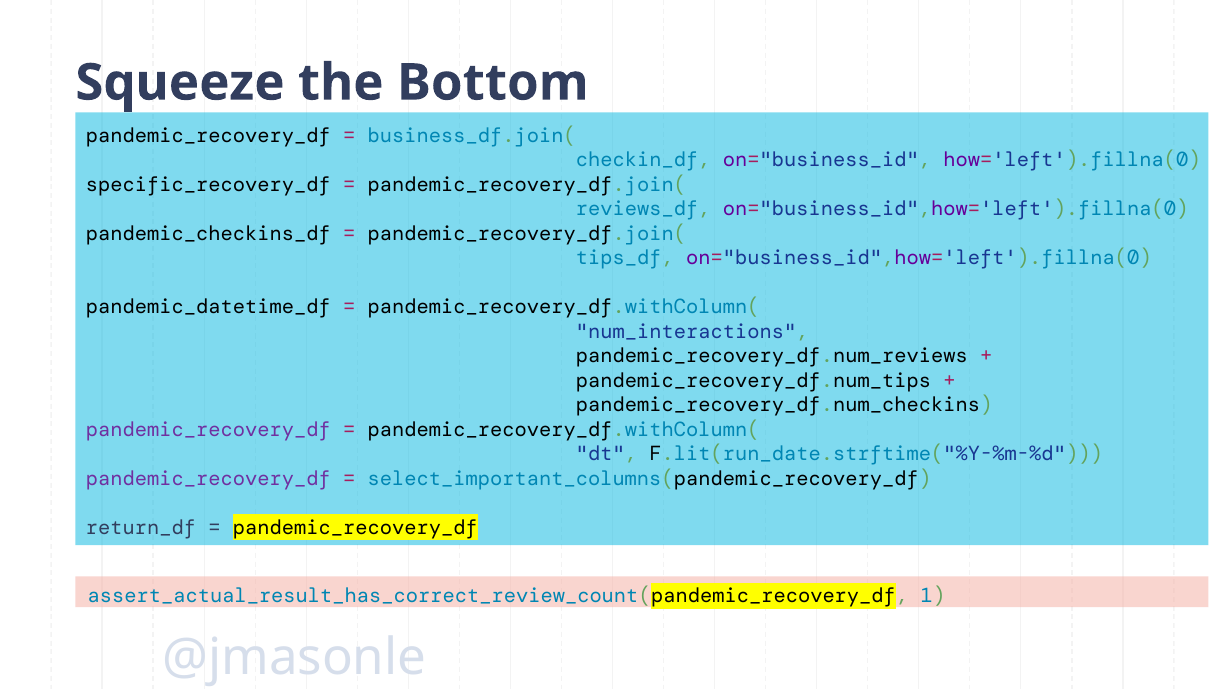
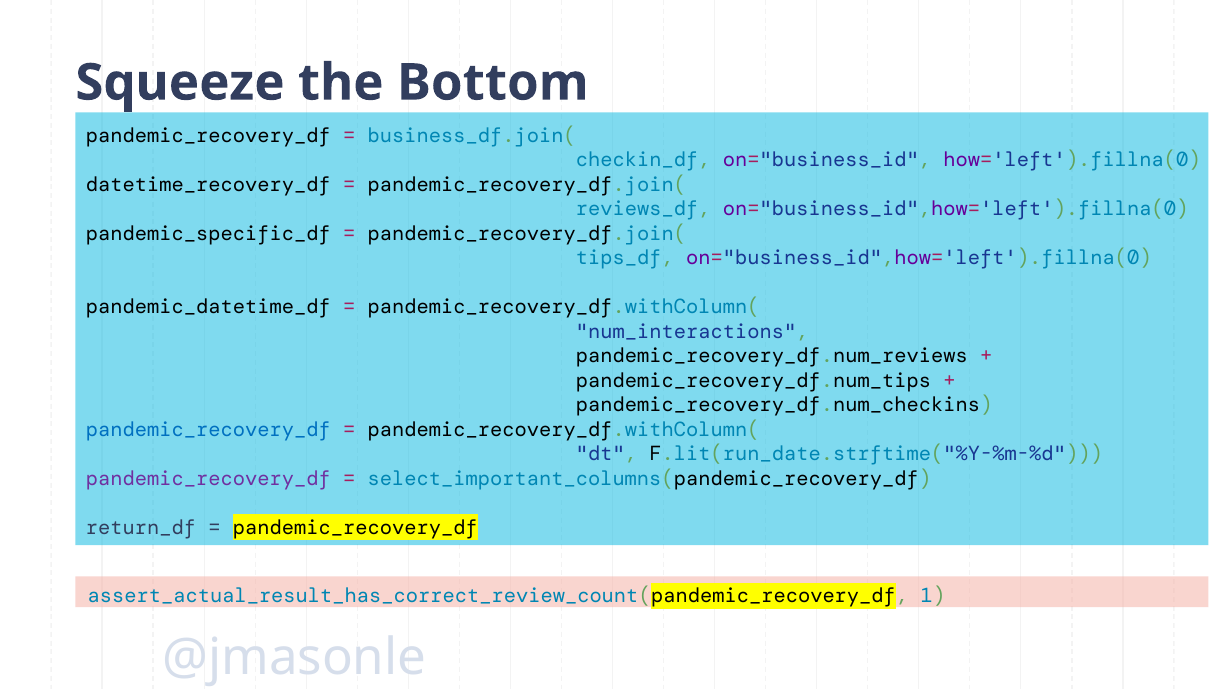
specific_recovery_df: specific_recovery_df -> datetime_recovery_df (208, 184)
pandemic_checkins_df: pandemic_checkins_df -> pandemic_specific_df (208, 233)
pandemic_recovery_df colour: purple -> blue (208, 429)
